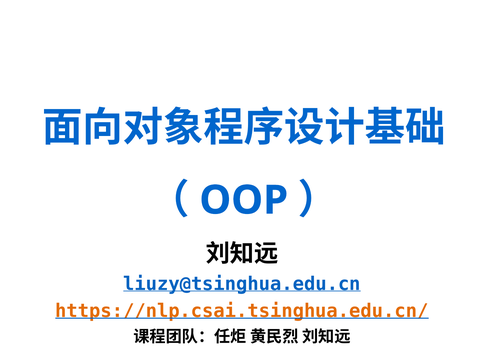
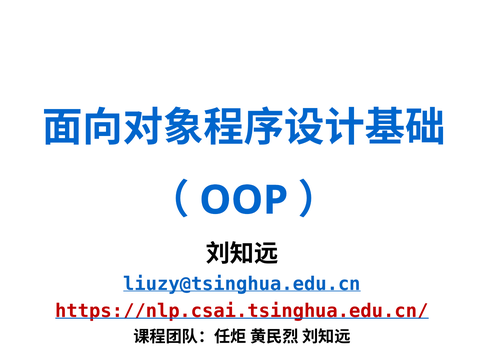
https://nlp.csai.tsinghua.edu.cn/ colour: orange -> red (242, 311)
